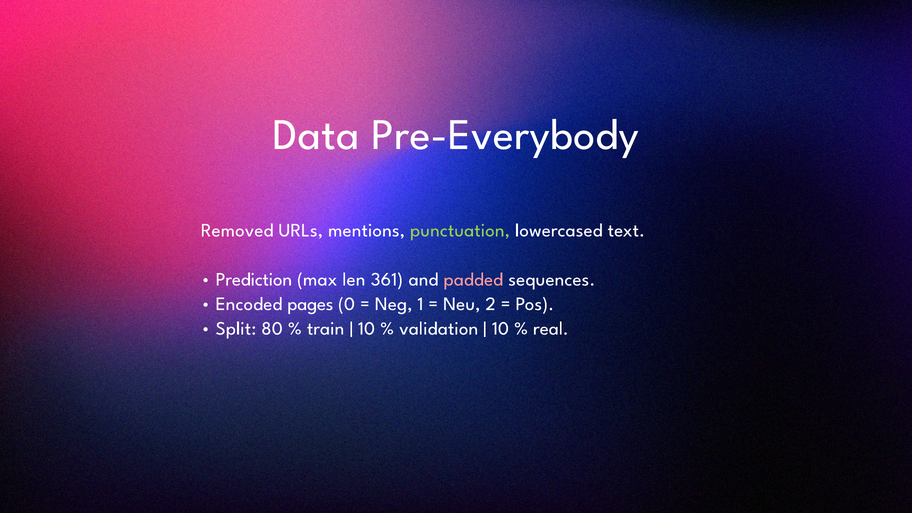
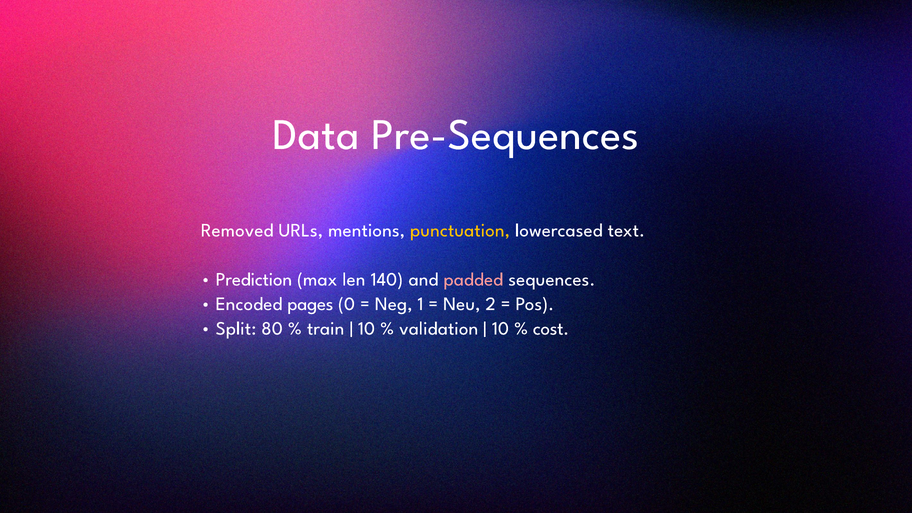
Pre-Everybody: Pre-Everybody -> Pre-Sequences (505, 135)
punctuation colour: light green -> yellow (460, 230)
361: 361 -> 140 (387, 279)
real: real -> cost (551, 328)
